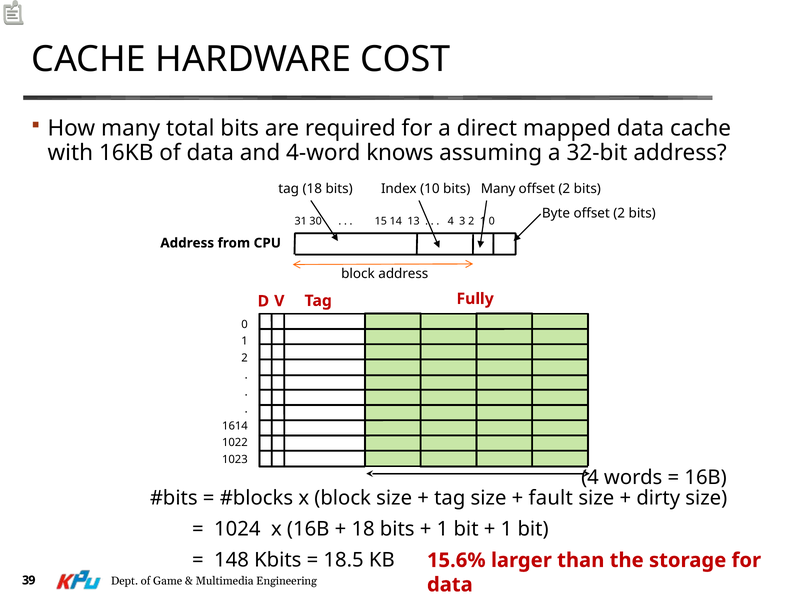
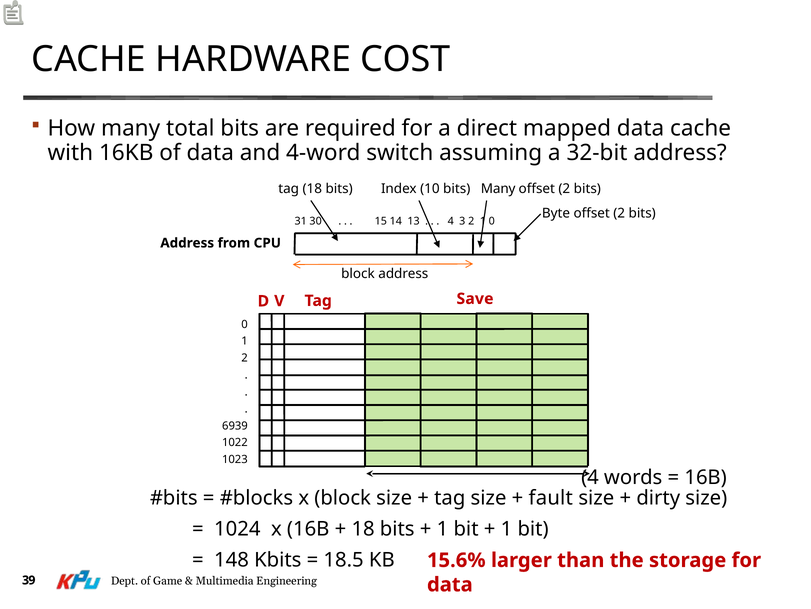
knows: knows -> switch (400, 153)
Fully: Fully -> Save (475, 298)
1614: 1614 -> 6939 (235, 425)
